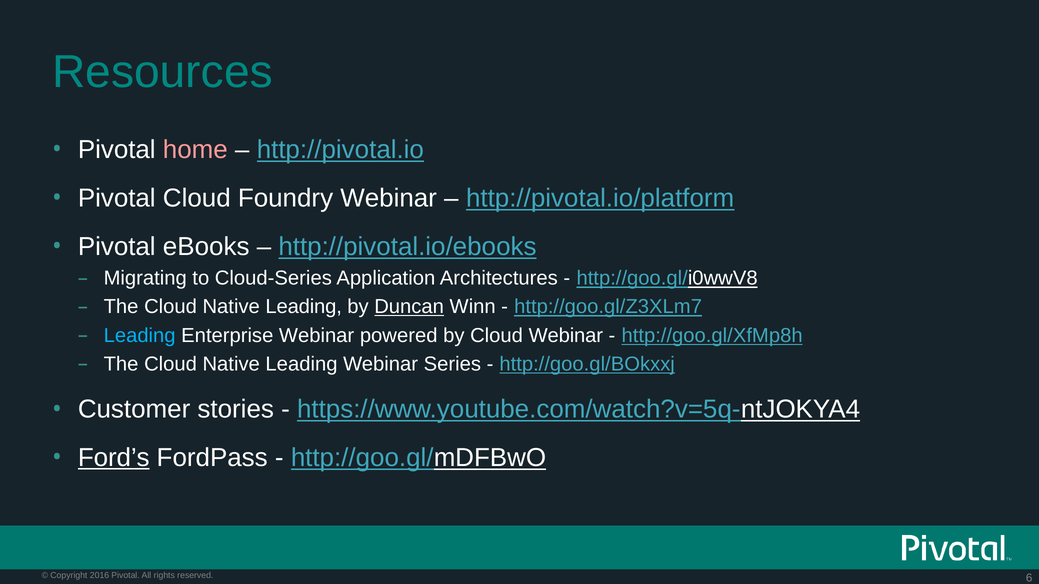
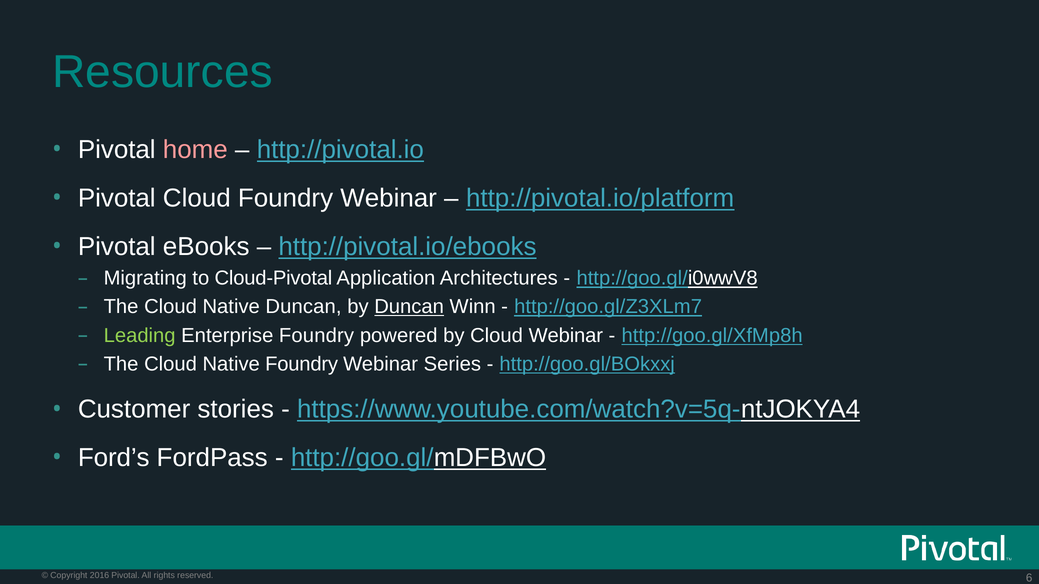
Cloud-Series: Cloud-Series -> Cloud-Pivotal (273, 278)
Leading: Leading -> Duncan (304, 307)
Leading colour: light blue -> light green (140, 336)
Enterprise Webinar: Webinar -> Foundry (317, 336)
Leading: Leading -> Foundry (302, 364)
Ford’s underline: present -> none (114, 458)
